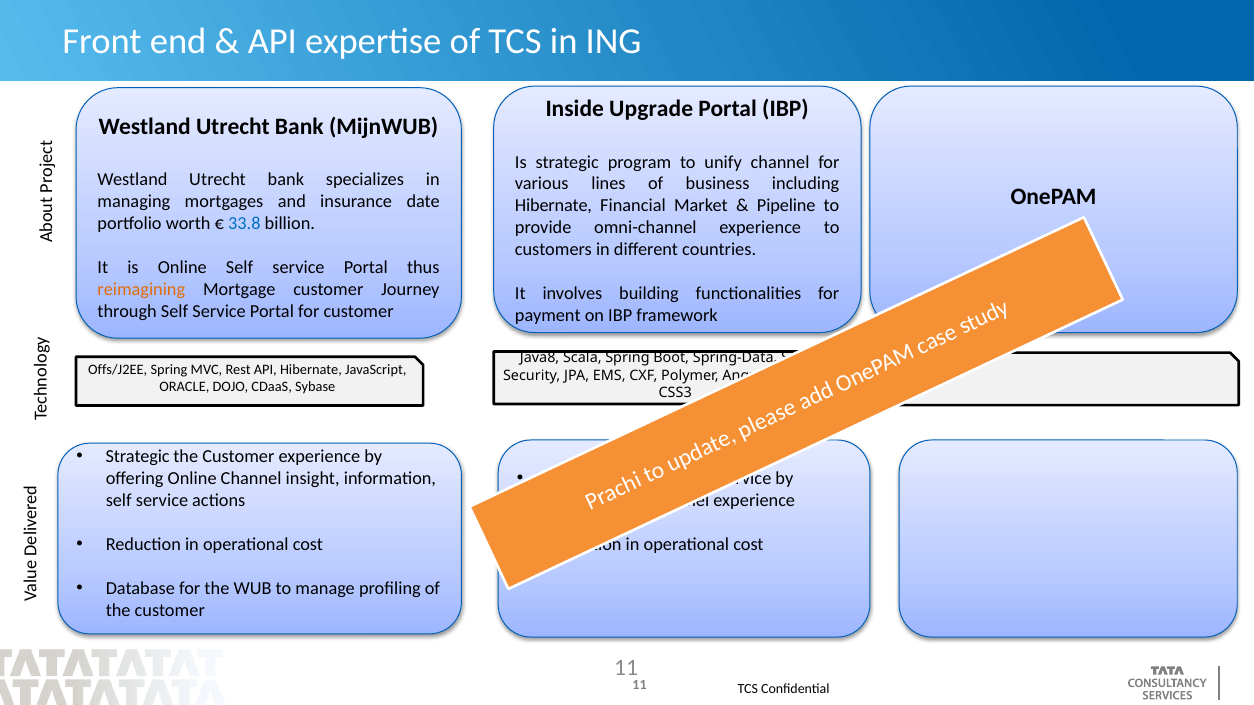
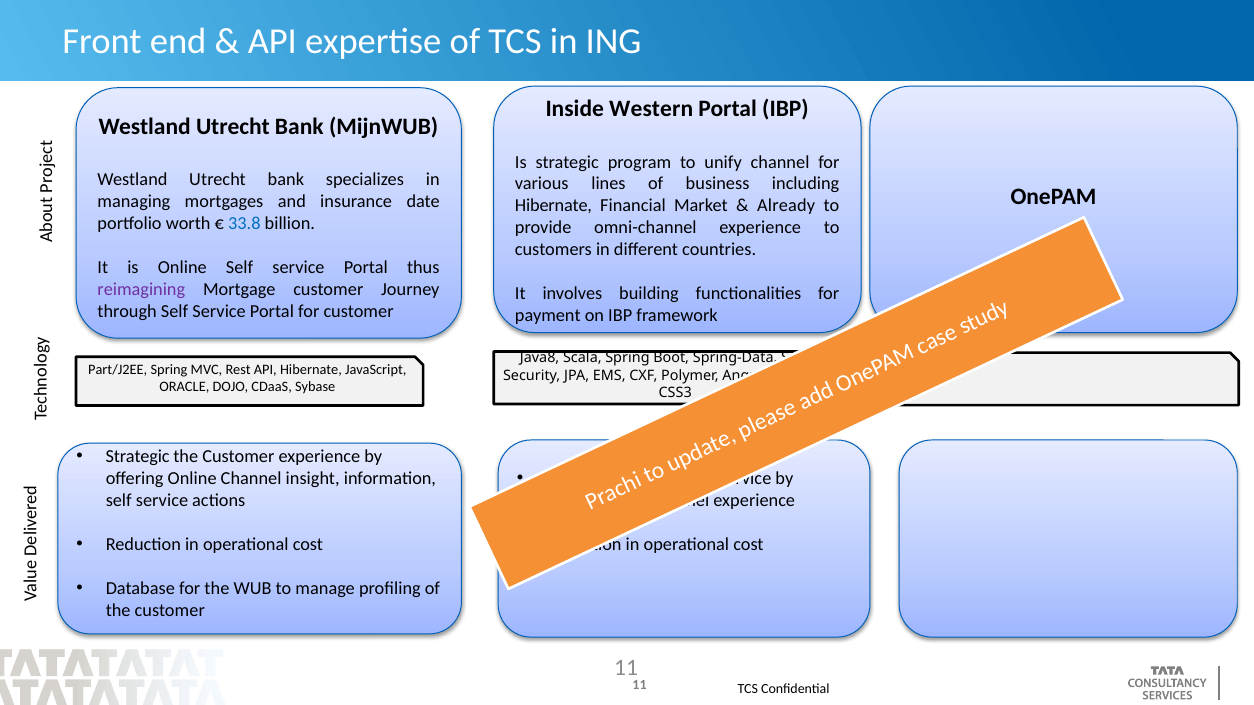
Upgrade: Upgrade -> Western (651, 109)
Pipeline: Pipeline -> Already (786, 206)
reimagining colour: orange -> purple (141, 290)
Offs/J2EE: Offs/J2EE -> Part/J2EE (118, 370)
